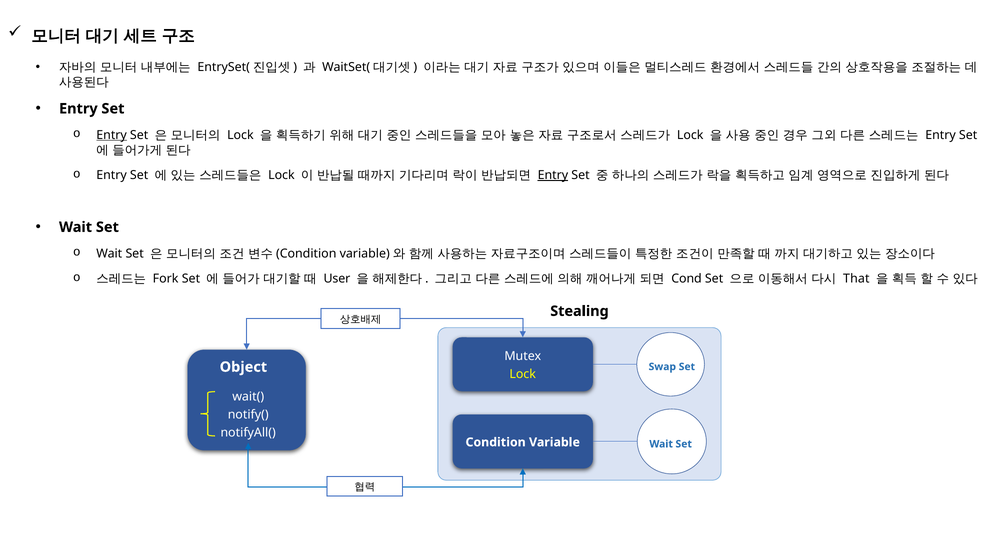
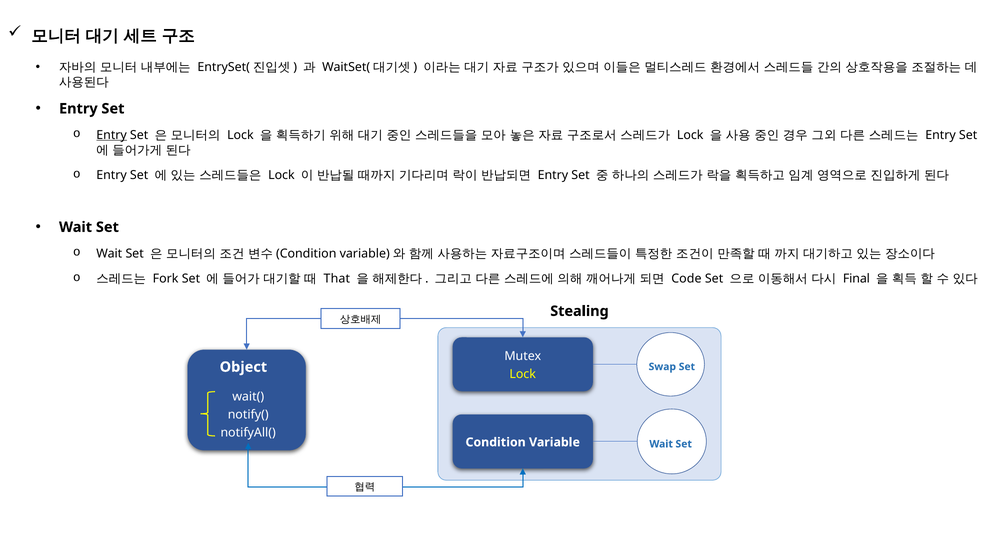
Entry underline: present -> none (553, 175)
User: User -> That (337, 279)
Cond: Cond -> Code (686, 279)
That: That -> Final (856, 279)
